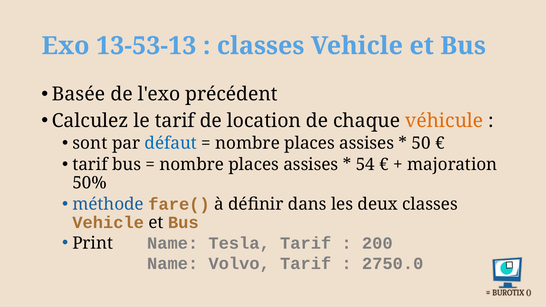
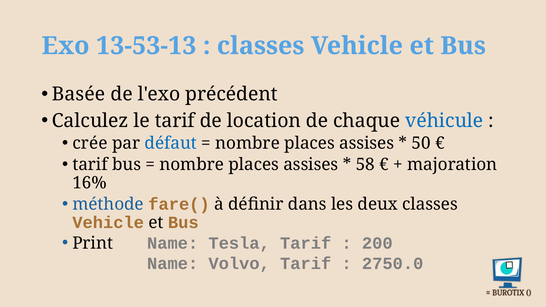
véhicule colour: orange -> blue (444, 121)
sont: sont -> crée (90, 143)
54: 54 -> 58 (365, 164)
50%: 50% -> 16% (89, 183)
